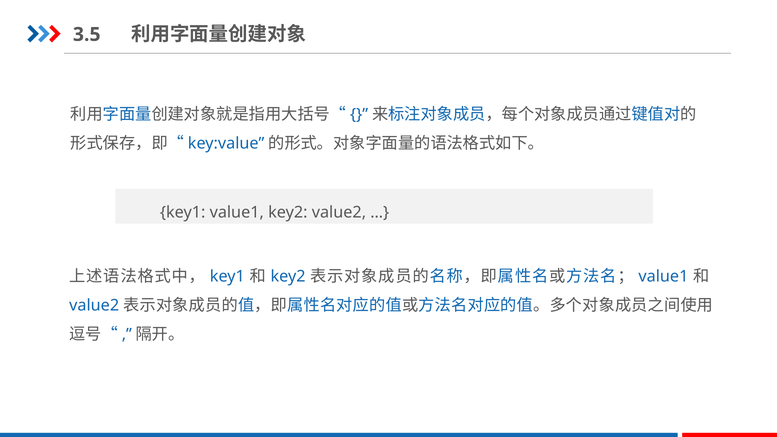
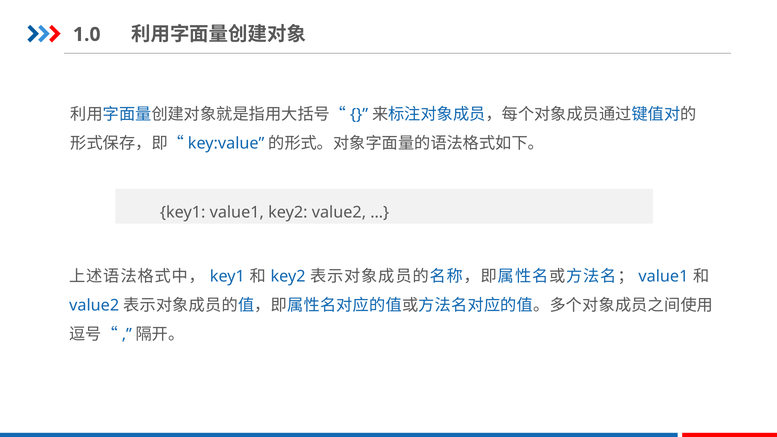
3.5: 3.5 -> 1.0 (87, 34)
